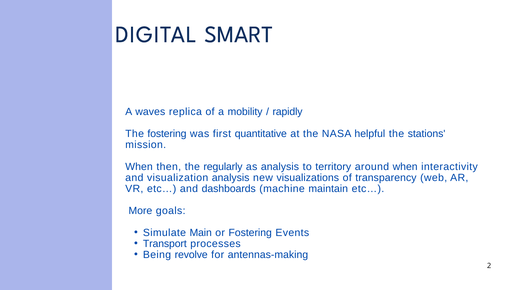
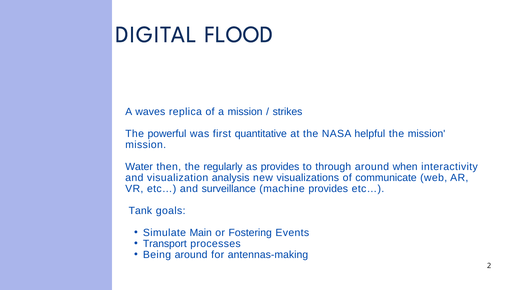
SMART: SMART -> FLOOD (239, 34)
a mobility: mobility -> mission (245, 112)
rapidly: rapidly -> strikes (288, 112)
The fostering: fostering -> powerful (167, 134)
the stations: stations -> mission (427, 134)
When: When -> Water (139, 167)
as analysis: analysis -> provides (280, 167)
territory: territory -> through (333, 167)
transparency: transparency -> communicate (386, 178)
dashboards: dashboards -> surveillance (229, 189)
machine maintain: maintain -> provides (328, 189)
More: More -> Tank (140, 211)
Being revolve: revolve -> around (191, 255)
